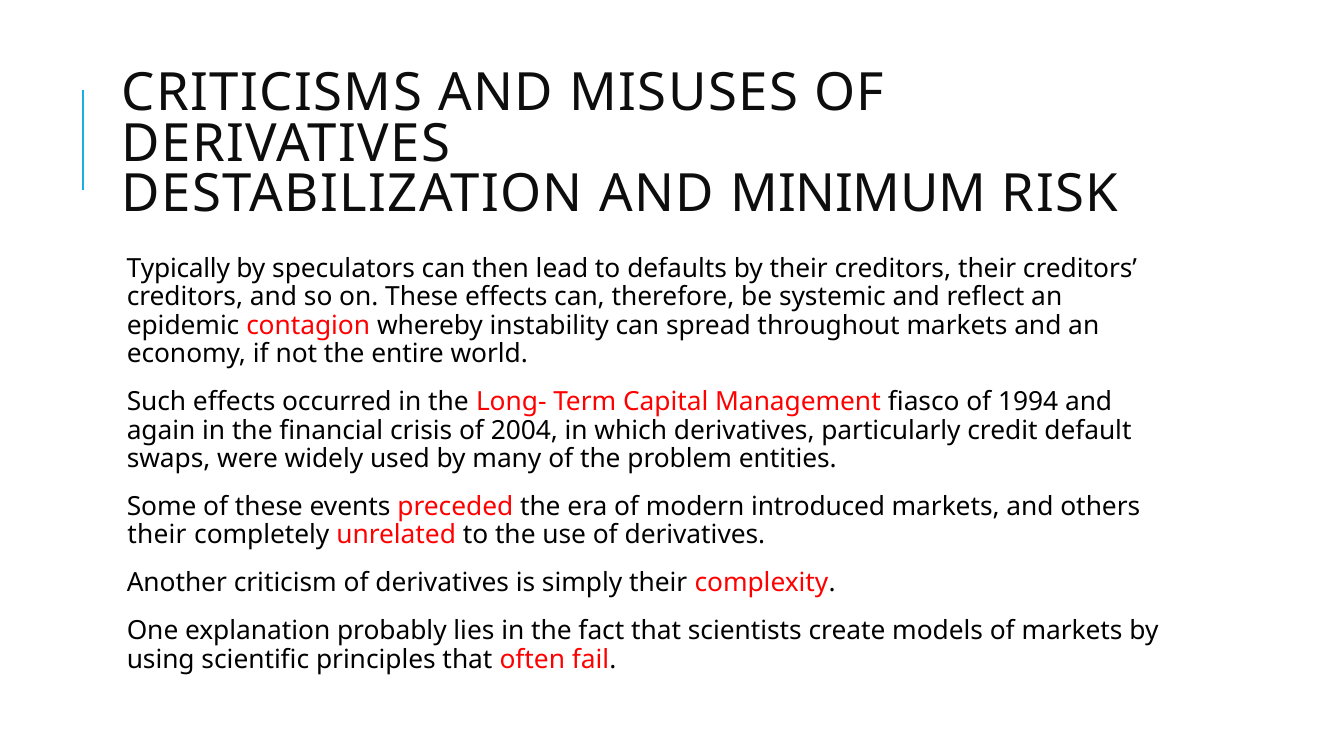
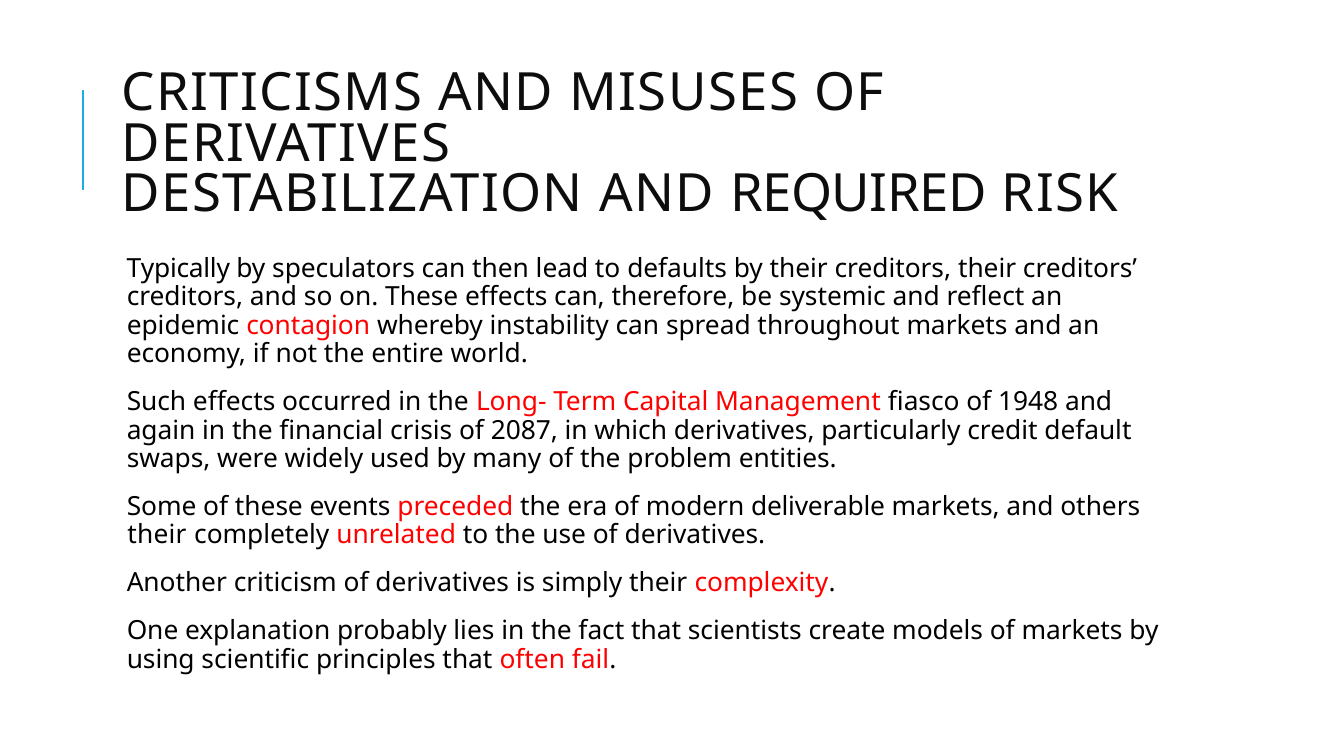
MINIMUM: MINIMUM -> REQUIRED (859, 194)
1994: 1994 -> 1948 (1028, 402)
2004: 2004 -> 2087 (524, 430)
introduced: introduced -> deliverable (818, 507)
